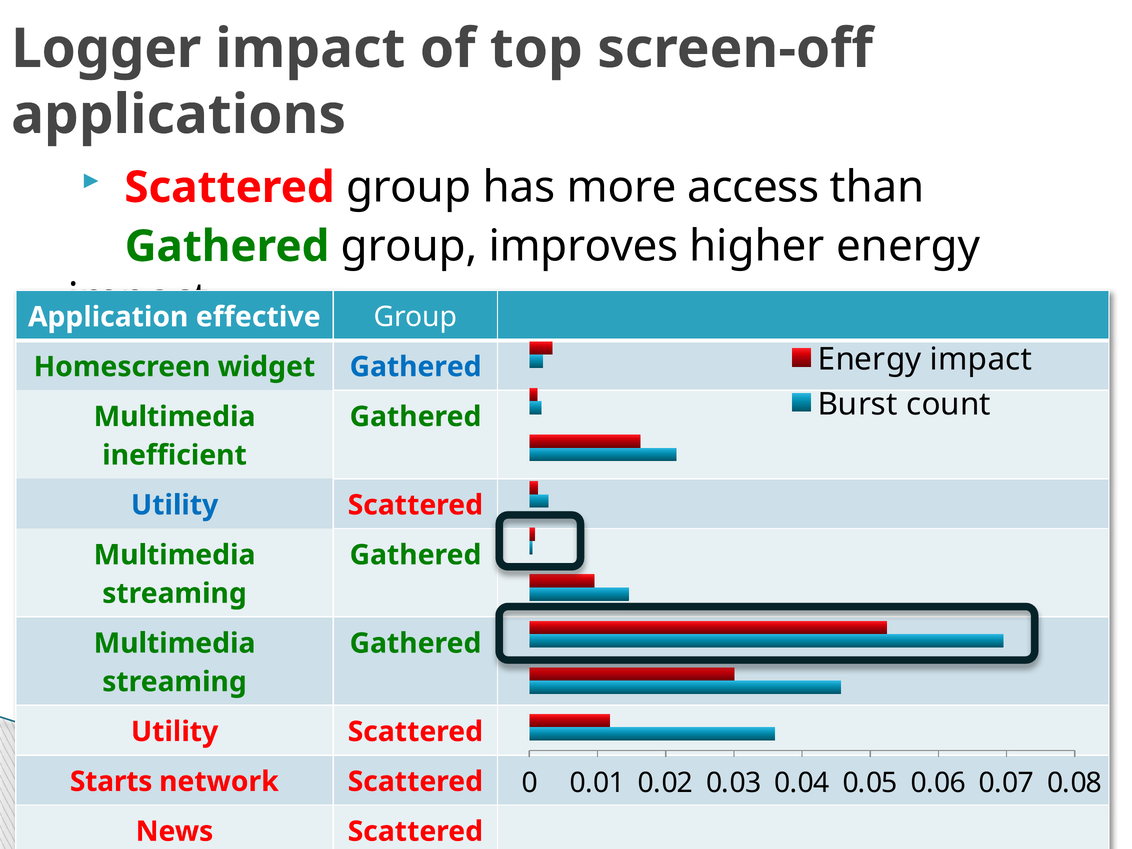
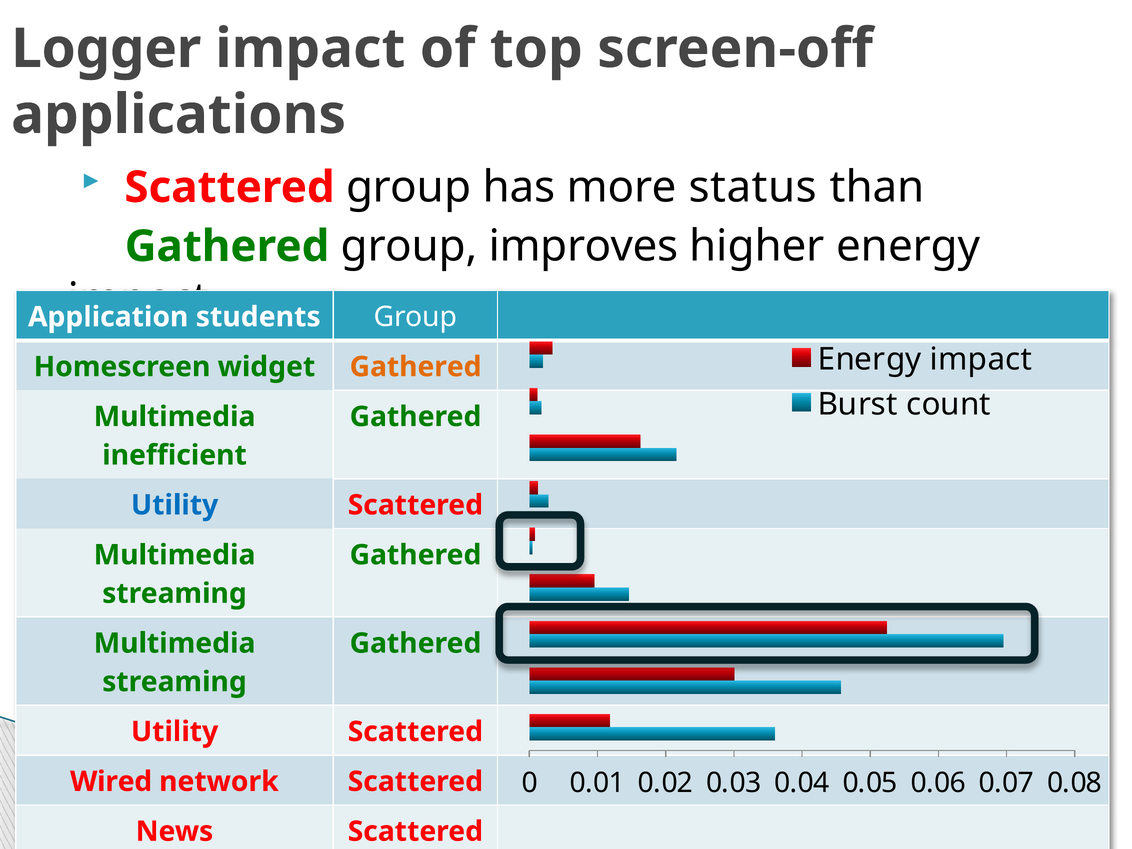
access: access -> status (753, 187)
effective: effective -> students (258, 317)
Gathered colour: blue -> orange (416, 367)
Starts: Starts -> Wired (111, 782)
